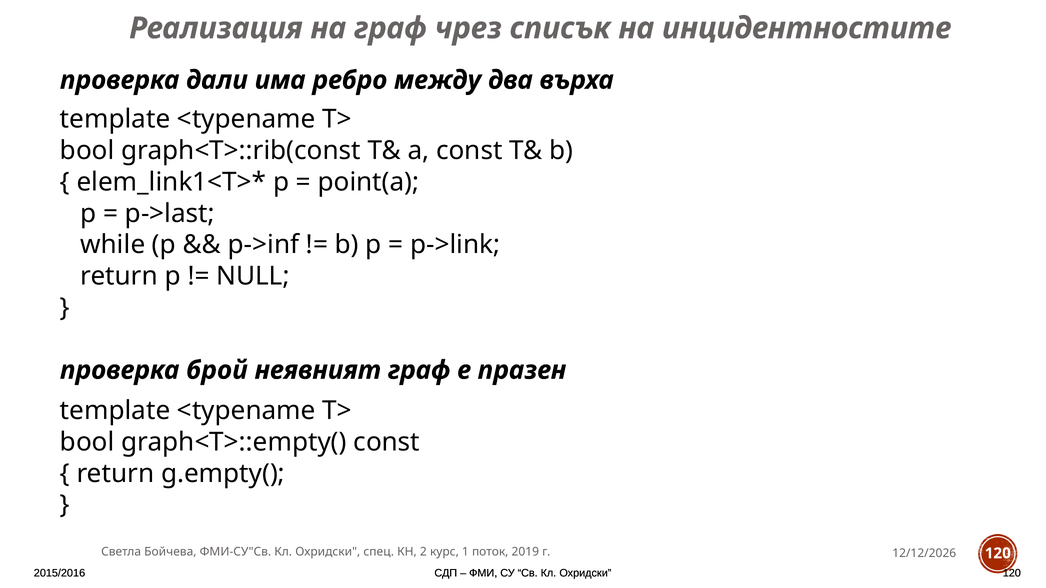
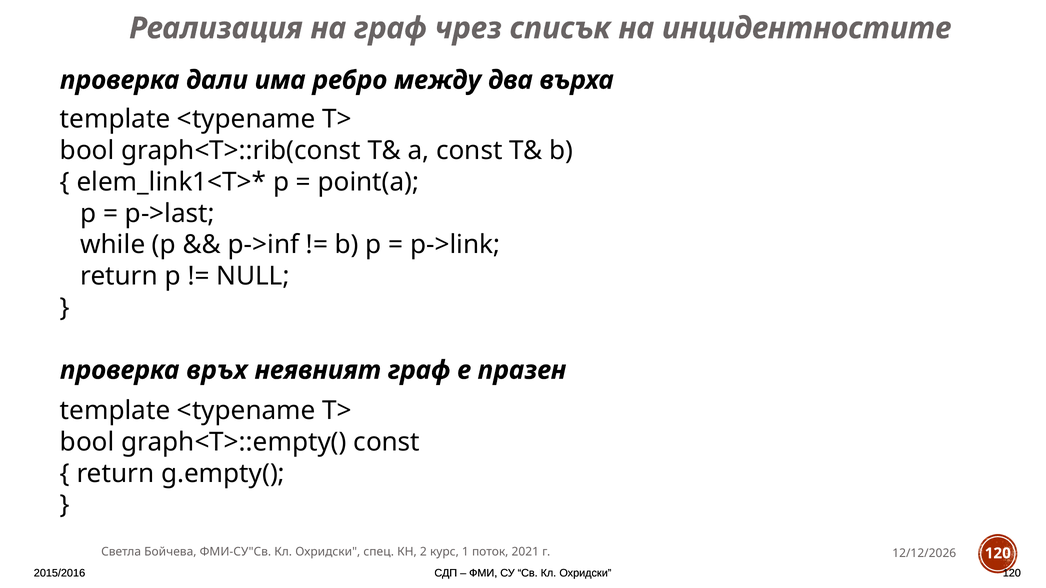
брой: брой -> връх (217, 370)
2019: 2019 -> 2021 (525, 552)
